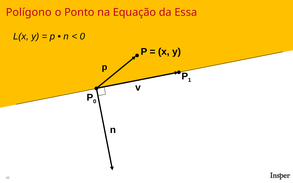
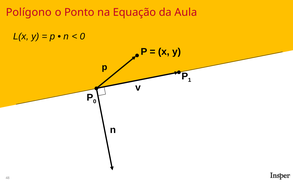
Essa: Essa -> Aula (186, 12)
